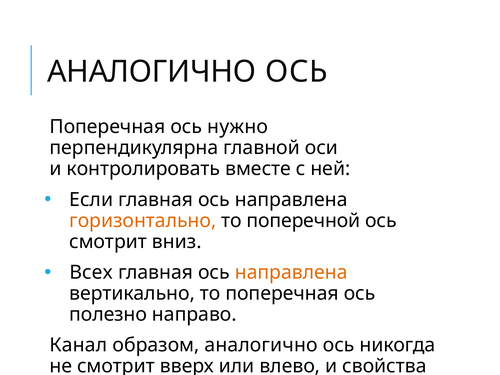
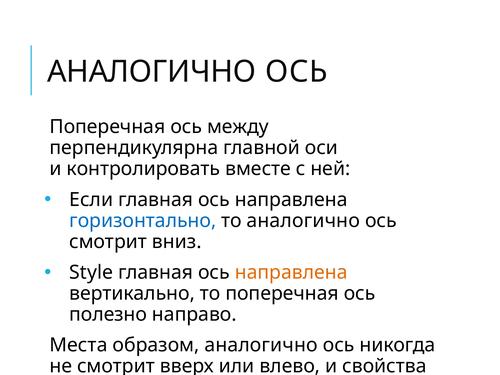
нужно: нужно -> между (238, 127)
горизонтально colour: orange -> blue (143, 221)
то поперечной: поперечной -> аналогично (303, 221)
Всех: Всех -> Style (91, 272)
Канал: Канал -> Места (79, 345)
